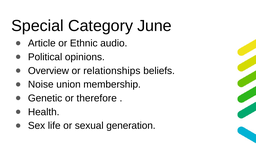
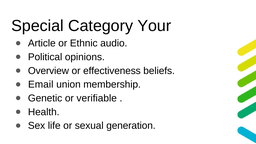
June: June -> Your (154, 26)
relationships: relationships -> effectiveness (112, 71)
Noise: Noise -> Email (41, 84)
therefore: therefore -> verifiable (97, 98)
